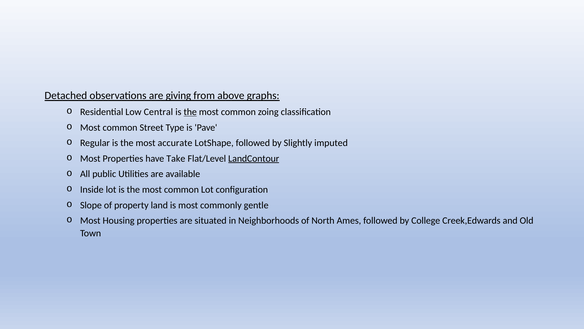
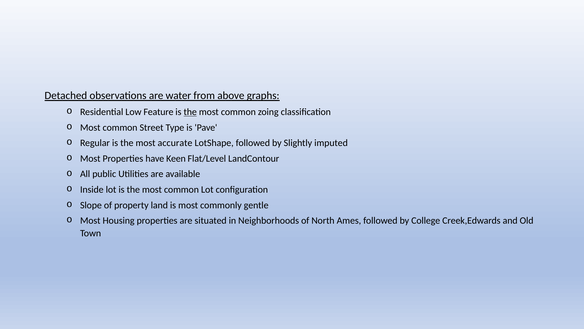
giving: giving -> water (178, 95)
Central: Central -> Feature (159, 112)
Take: Take -> Keen (176, 158)
LandContour underline: present -> none (254, 158)
